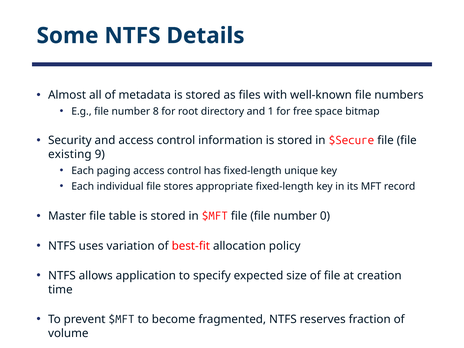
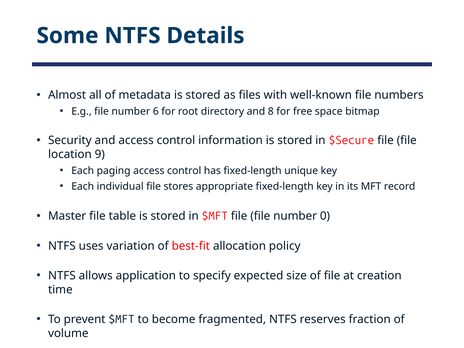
8: 8 -> 6 (156, 111)
1: 1 -> 8 (271, 111)
existing: existing -> location (70, 154)
